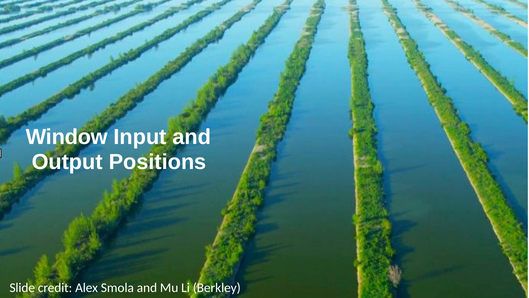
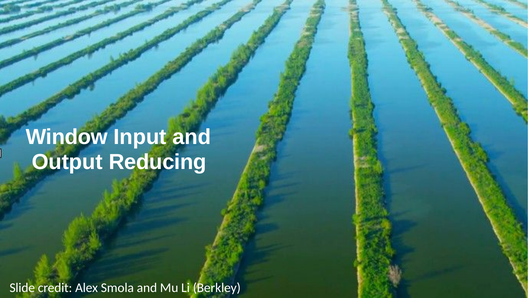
Positions: Positions -> Reducing (158, 162)
